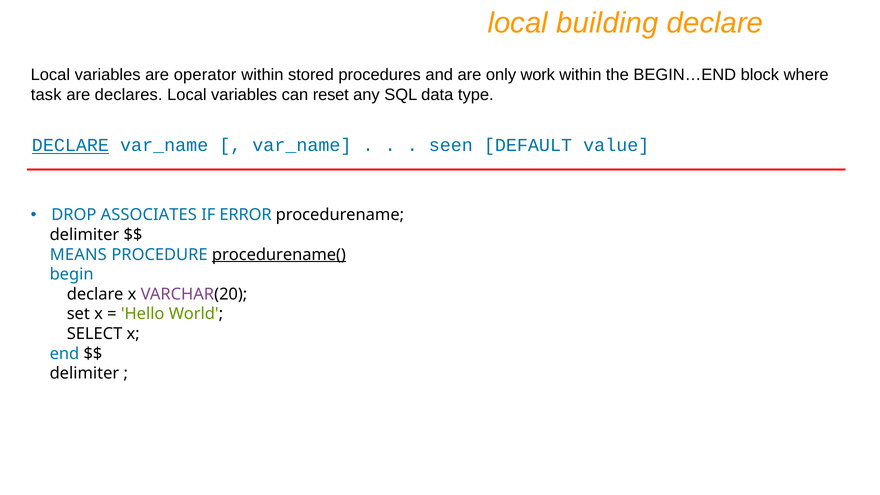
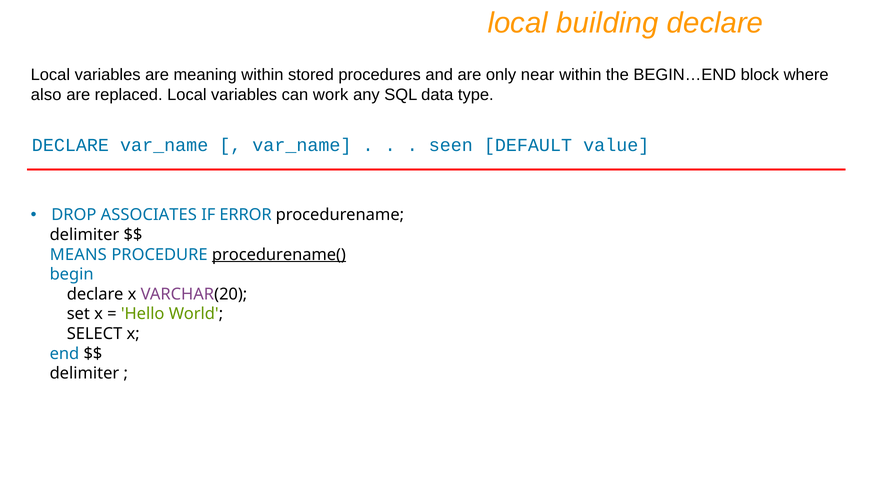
operator: operator -> meaning (205, 75)
work: work -> near (538, 75)
task: task -> also (46, 95)
declares: declares -> replaced (129, 95)
reset: reset -> work (331, 95)
DECLARE underline: present -> none (70, 145)
